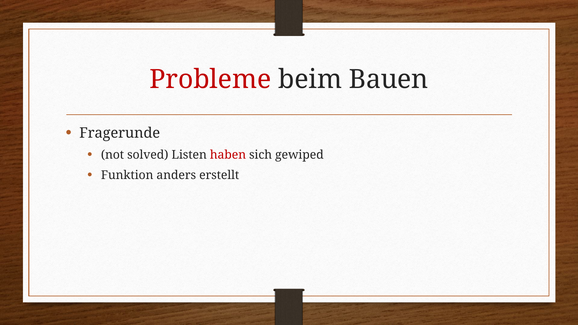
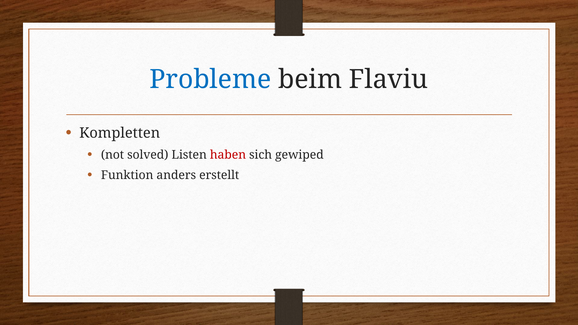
Probleme colour: red -> blue (210, 79)
Bauen: Bauen -> Flaviu (389, 79)
Fragerunde: Fragerunde -> Kompletten (120, 133)
